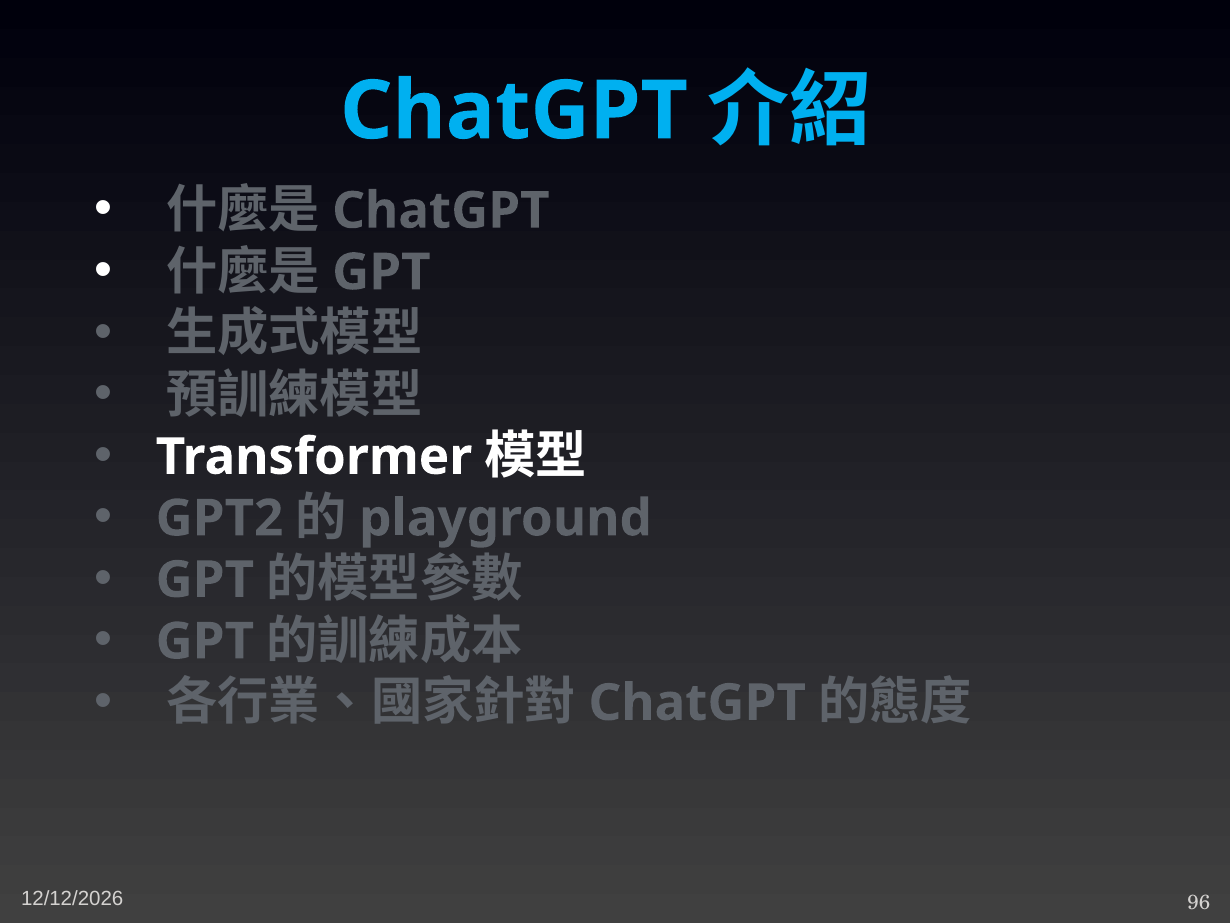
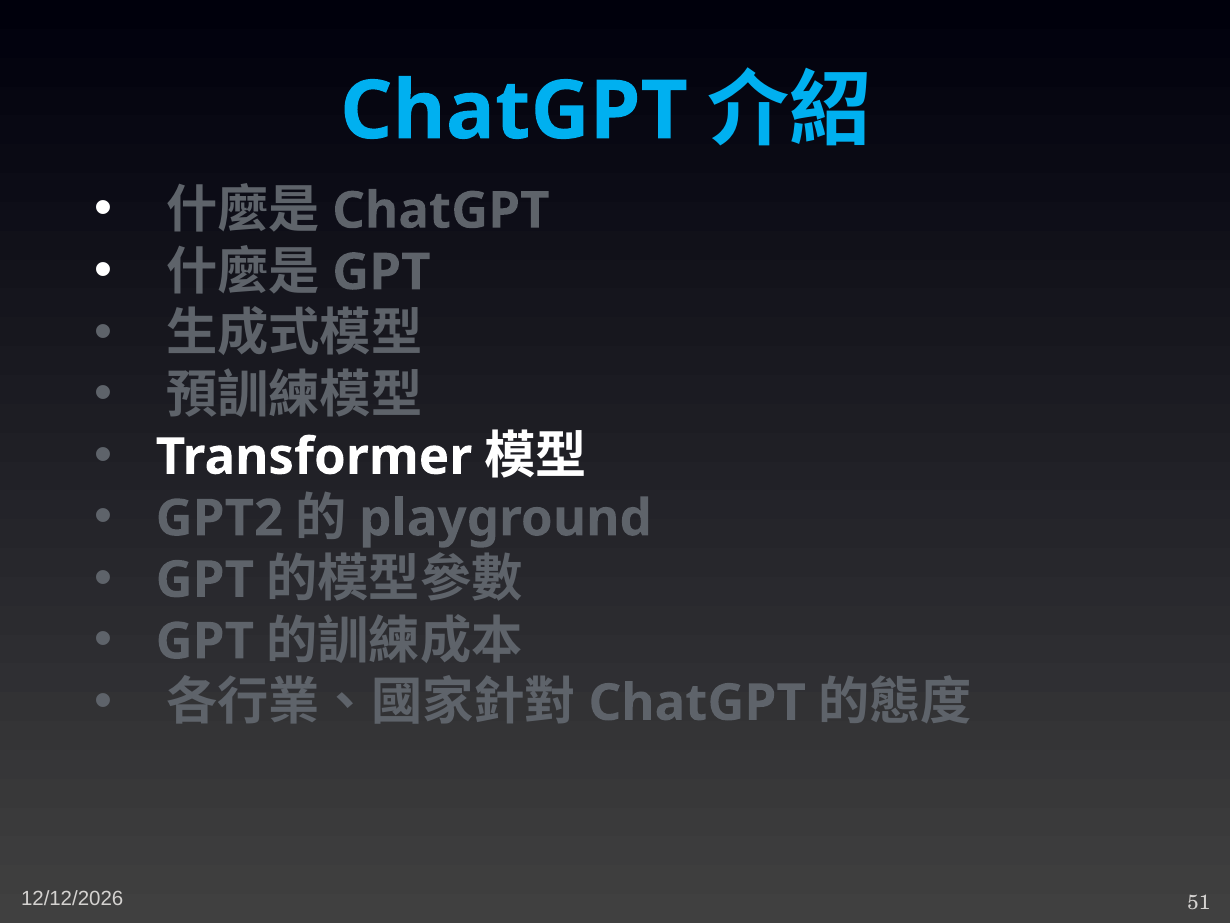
96: 96 -> 51 (1199, 902)
